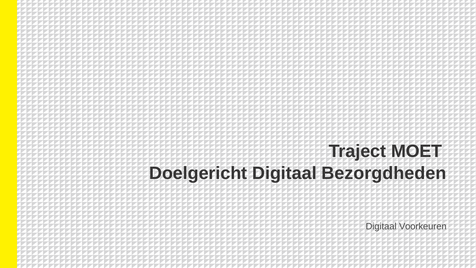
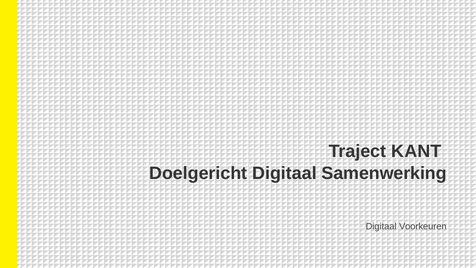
MOET: MOET -> KANT (416, 151)
Bezorgdheden: Bezorgdheden -> Samenwerking (384, 173)
